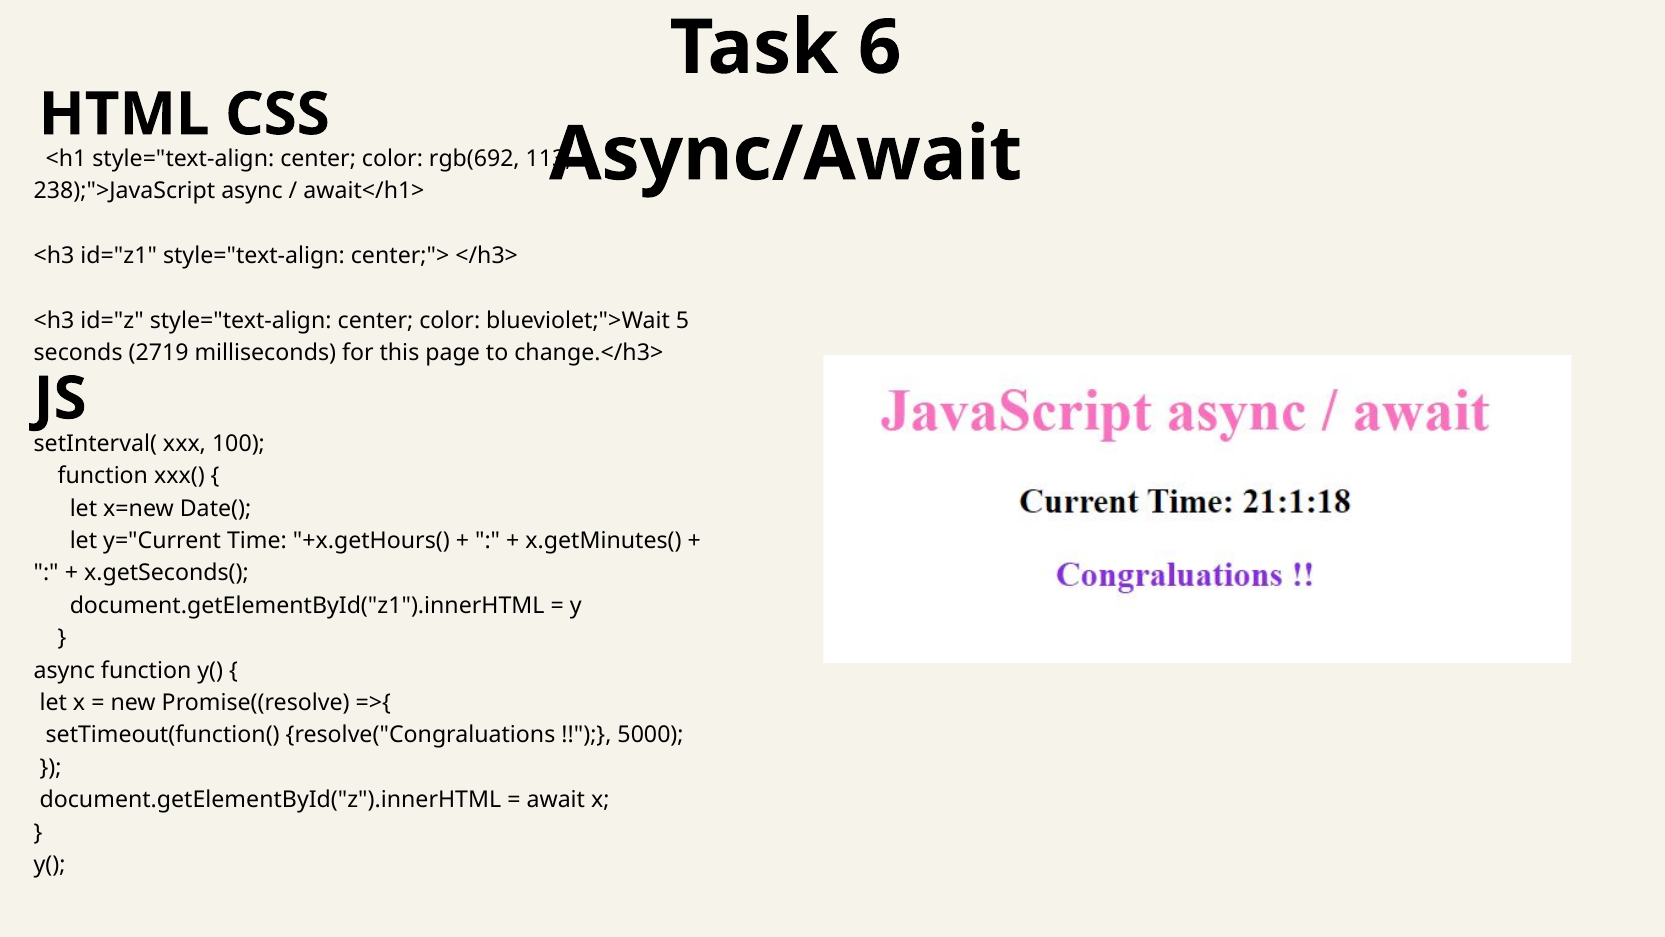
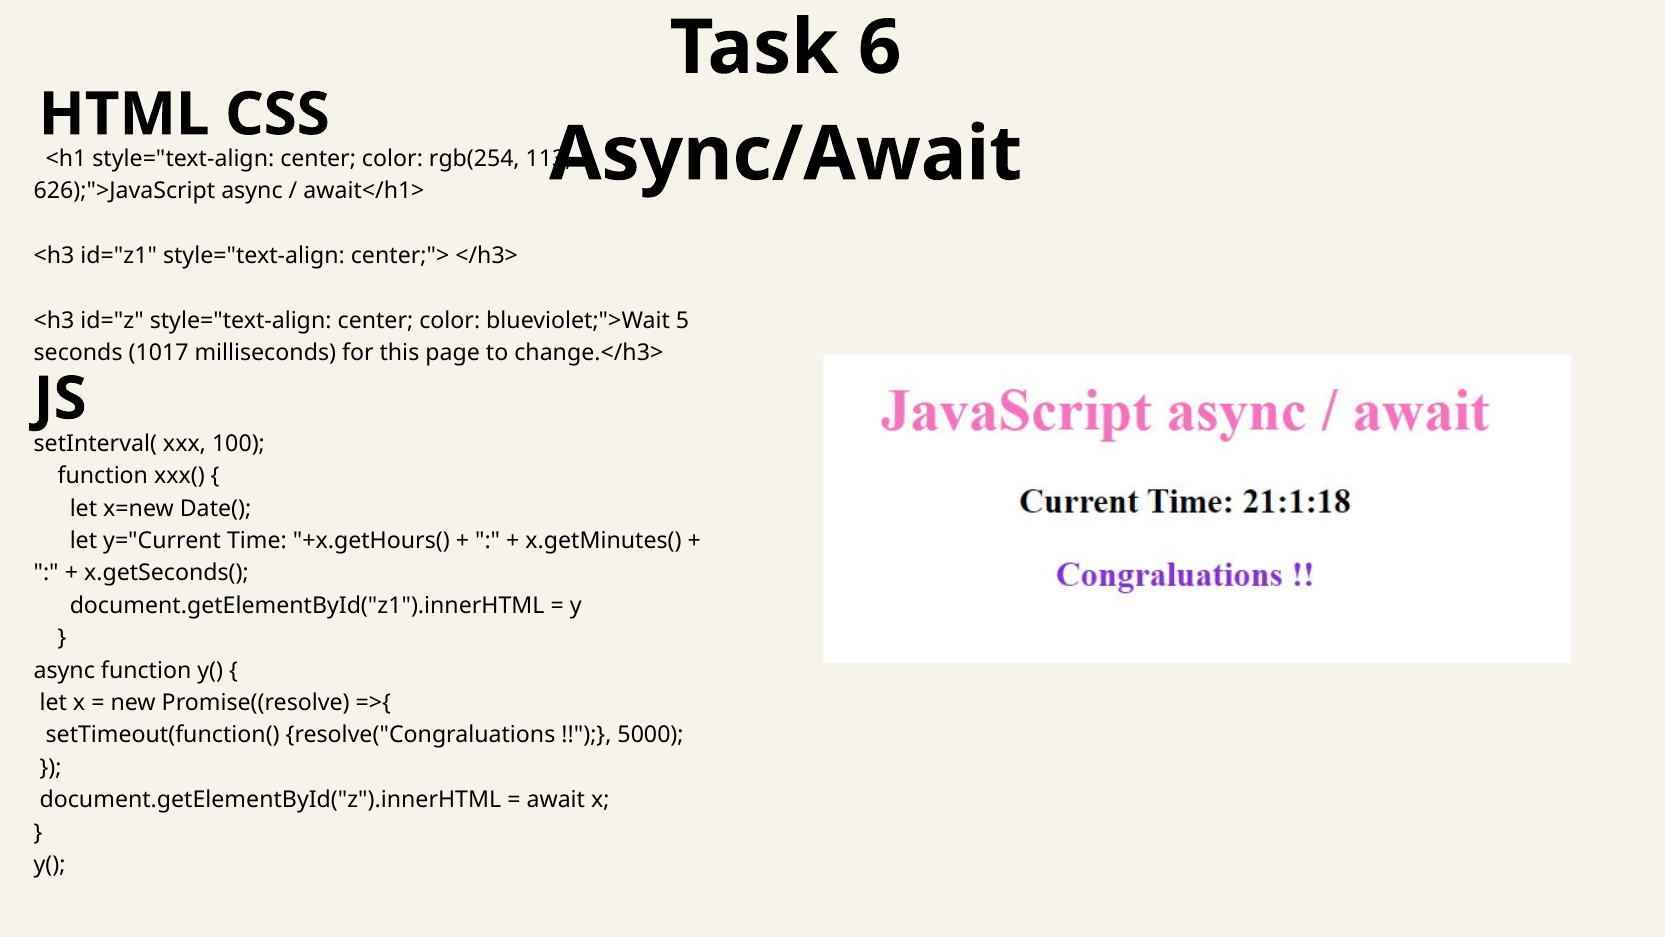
rgb(692: rgb(692 -> rgb(254 (474, 159)
238);">JavaScript: 238);">JavaScript -> 626);">JavaScript (124, 191)
2719: 2719 -> 1017 (159, 353)
